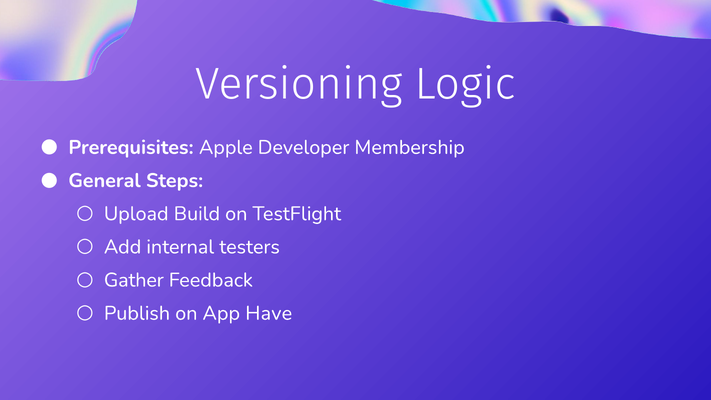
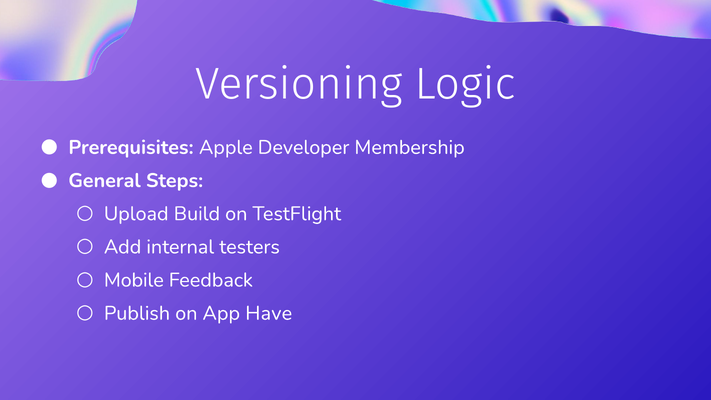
Gather: Gather -> Mobile (134, 280)
